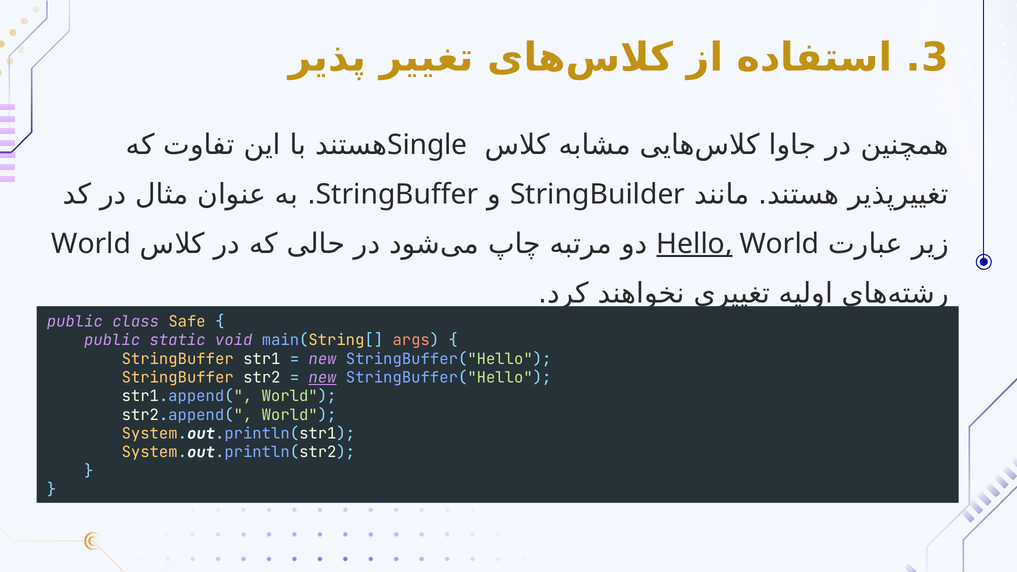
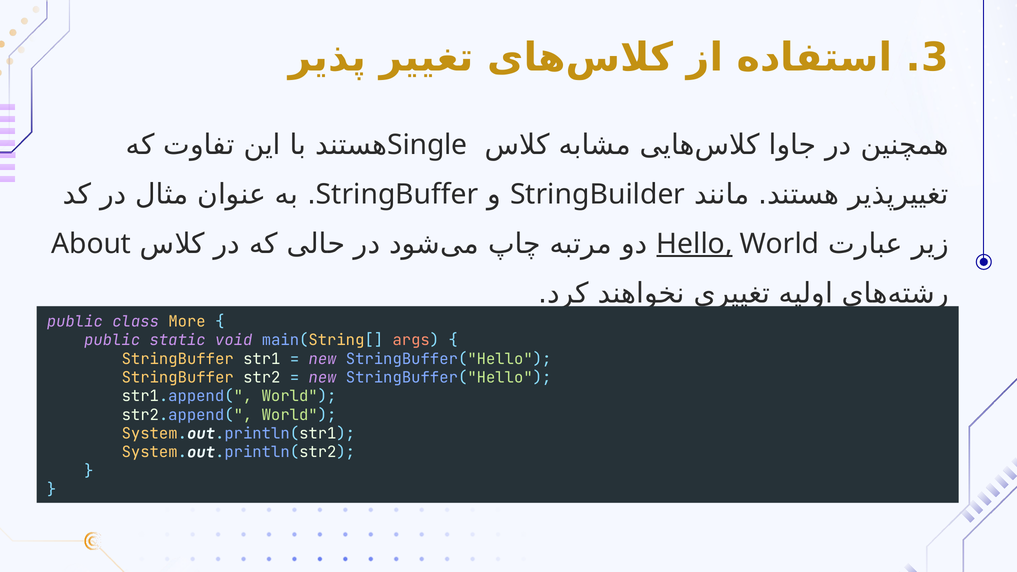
World: World -> About (91, 244)
Safe: Safe -> More (187, 322)
new underline: present -> none (323, 378)
